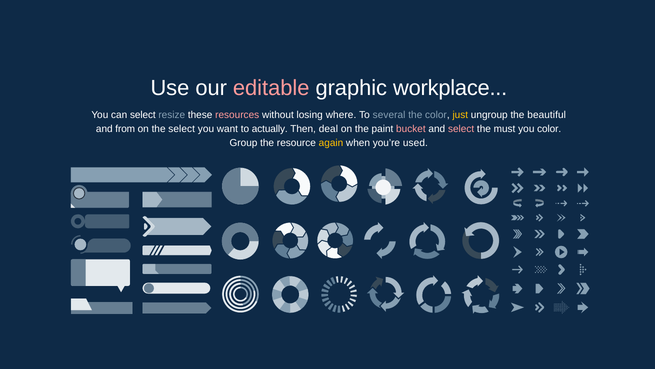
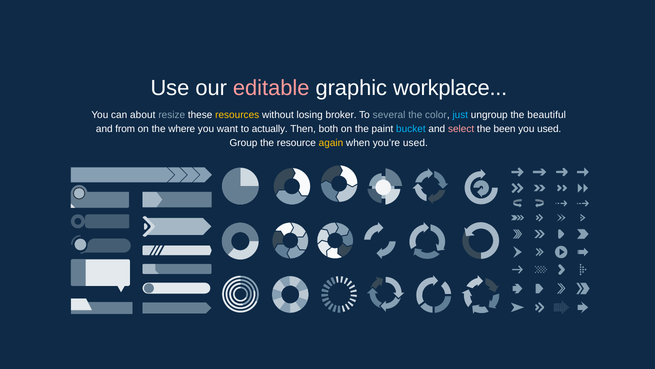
can select: select -> about (143, 115)
resources colour: pink -> yellow (237, 115)
where: where -> broker (341, 115)
just colour: yellow -> light blue (460, 115)
the select: select -> where (182, 129)
deal: deal -> both (328, 129)
bucket colour: pink -> light blue (411, 129)
must: must -> been (505, 129)
you color: color -> used (549, 129)
